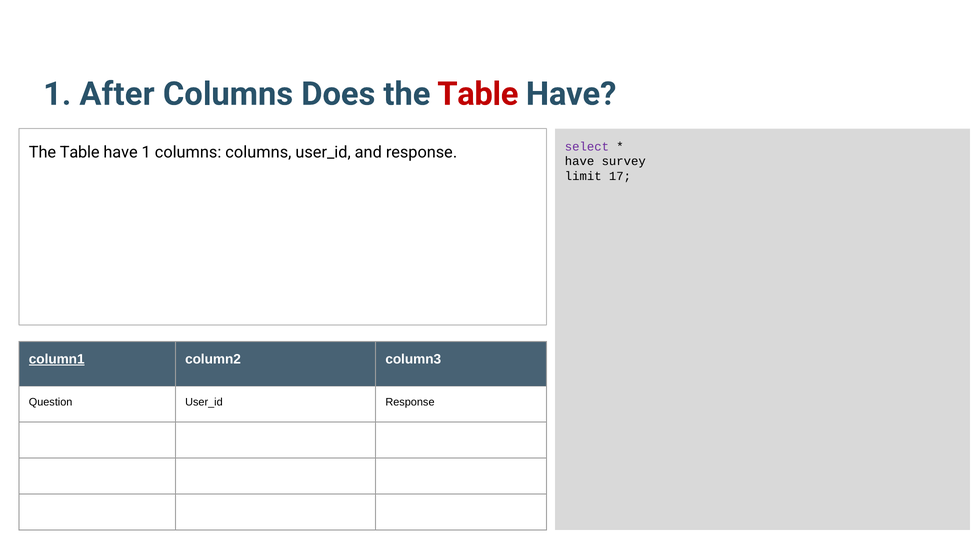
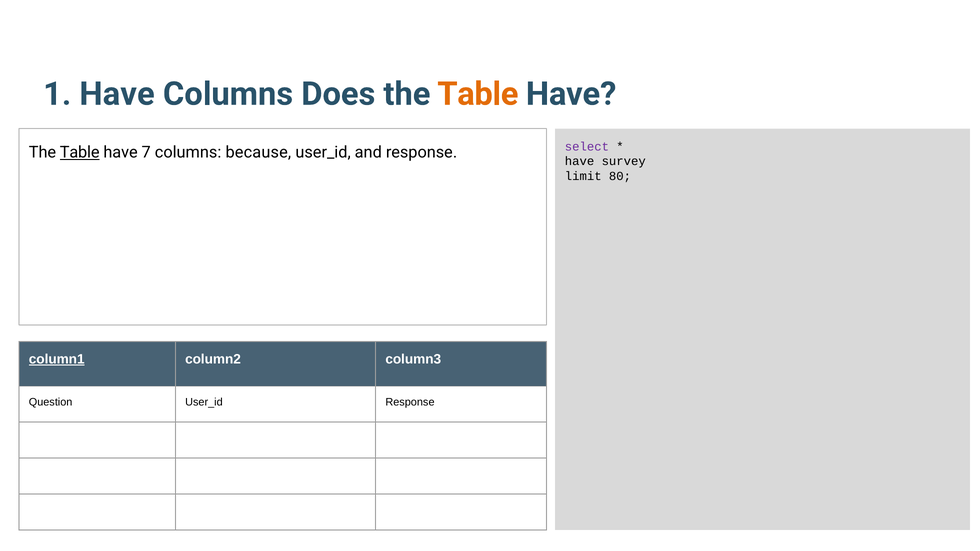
1 After: After -> Have (117, 94)
Table colour: red -> orange (478, 94)
Table underline: none -> present (80, 152)
have 1: 1 -> 7 (146, 152)
columns columns: columns -> because (258, 152)
17: 17 -> 80 (620, 176)
